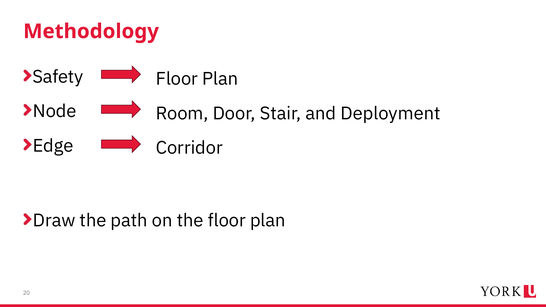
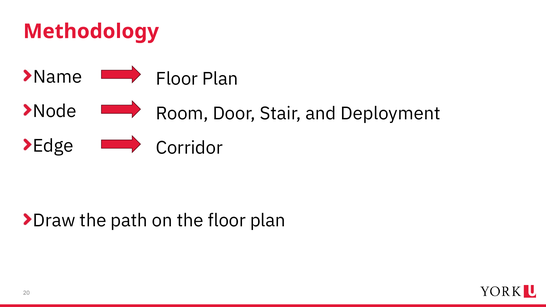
Safety: Safety -> Name (58, 77)
